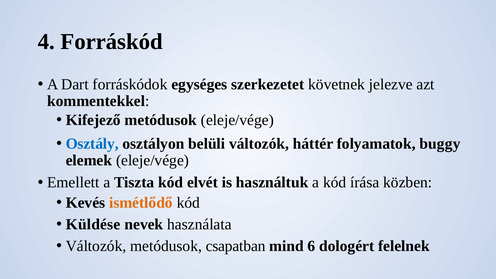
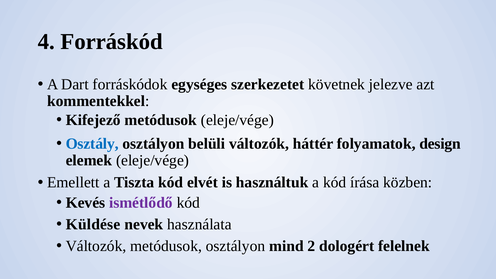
buggy: buggy -> design (440, 144)
ismétlődő colour: orange -> purple (141, 203)
metódusok csapatban: csapatban -> osztályon (236, 246)
6: 6 -> 2 (311, 246)
